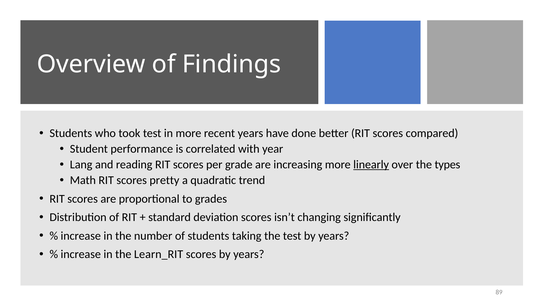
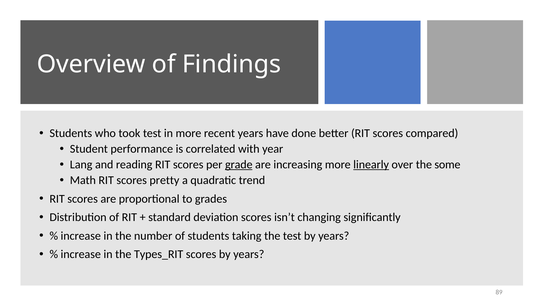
grade underline: none -> present (239, 165)
types: types -> some (447, 165)
Learn_RIT: Learn_RIT -> Types_RIT (159, 254)
